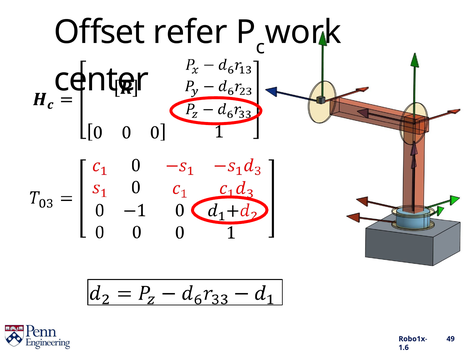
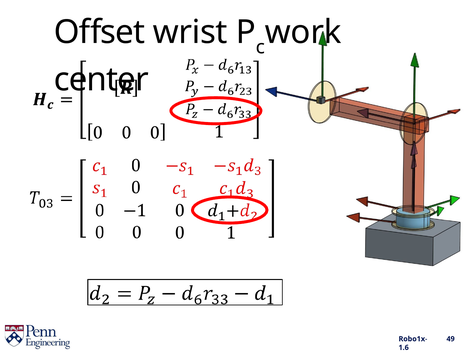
refer: refer -> wrist (190, 32)
